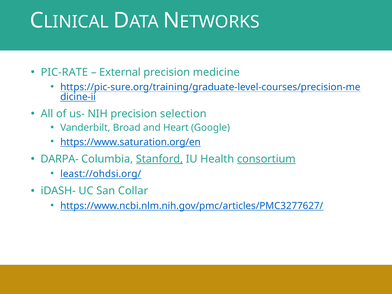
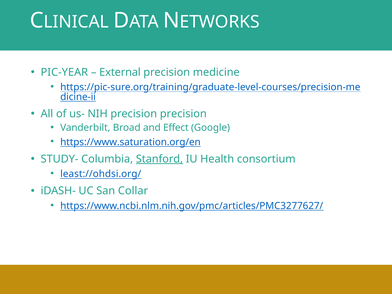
PIC-RATE: PIC-RATE -> PIC-YEAR (64, 72)
selection: selection -> precision (183, 114)
Heart: Heart -> Effect (176, 128)
DARPA-: DARPA- -> STUDY- (60, 159)
consortium underline: present -> none (266, 159)
